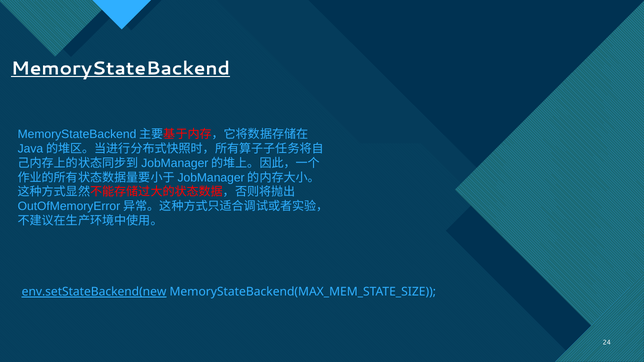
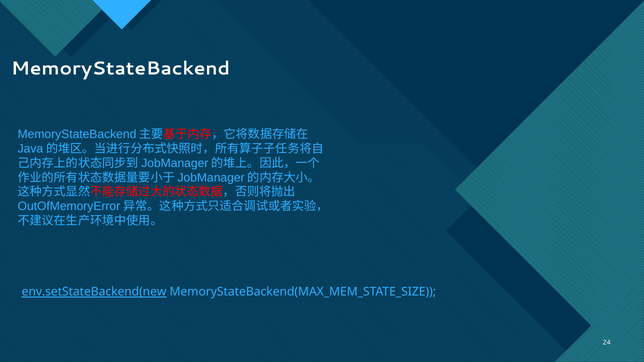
MemoryStateBackend underline: present -> none (121, 69)
